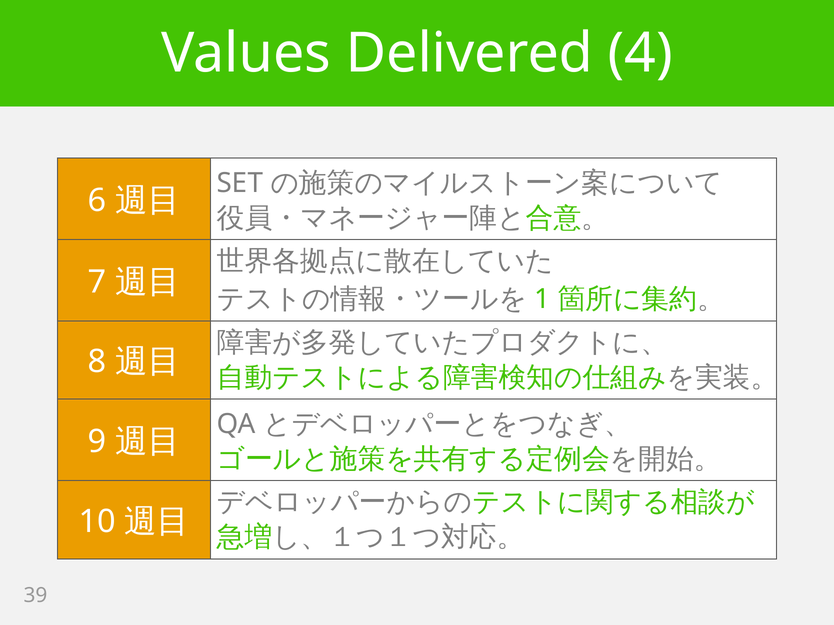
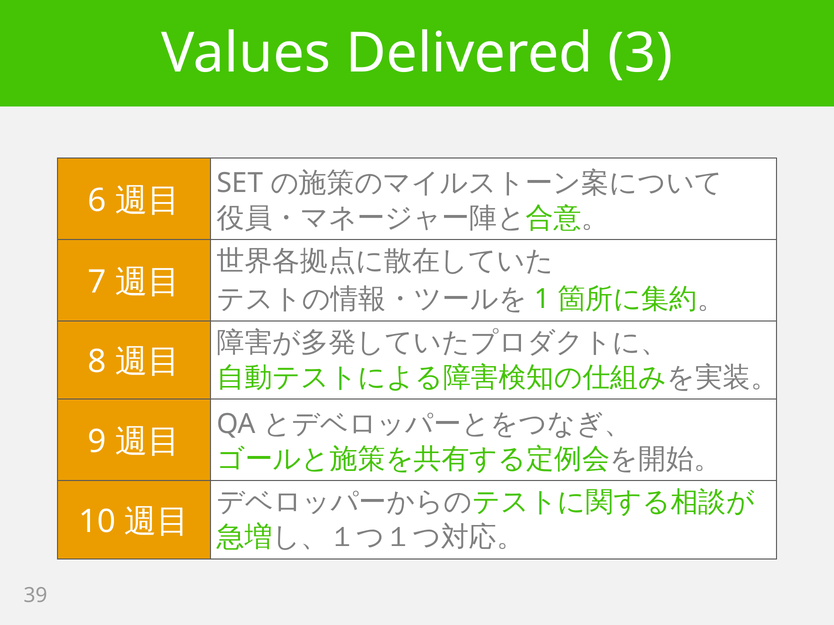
4: 4 -> 3 (640, 54)
